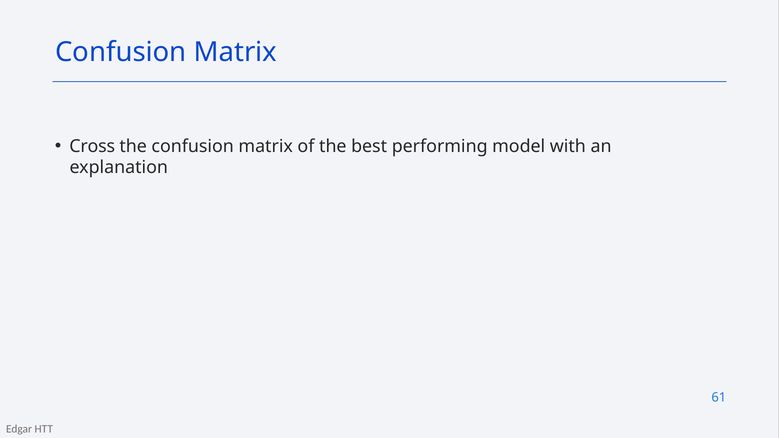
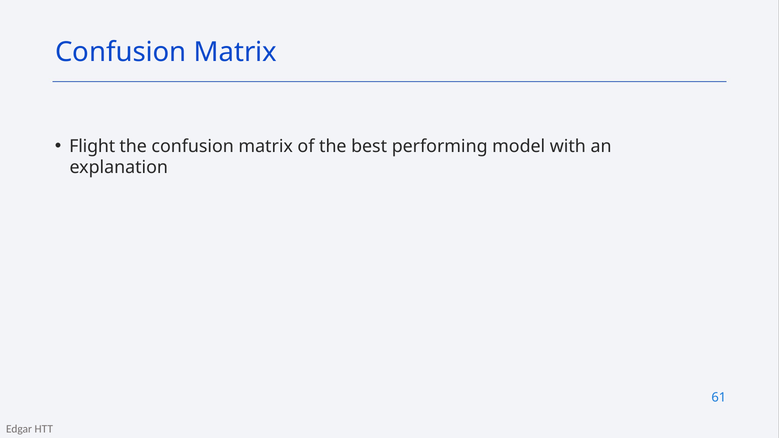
Cross: Cross -> Flight (92, 146)
